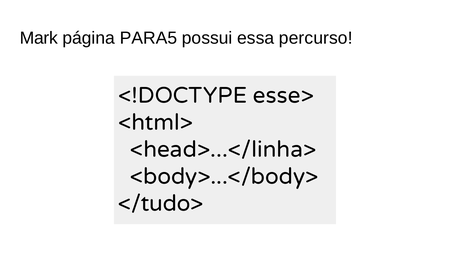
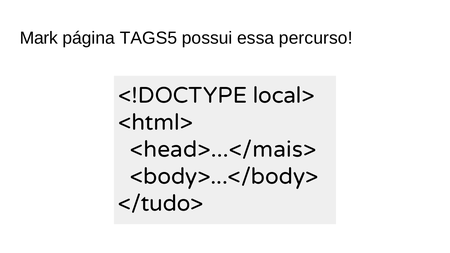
PARA5: PARA5 -> TAGS5 (148, 38)
esse>: esse> -> local> (284, 95)
<head>...</linha>: <head>...</linha> -> <head>...</mais> (223, 149)
